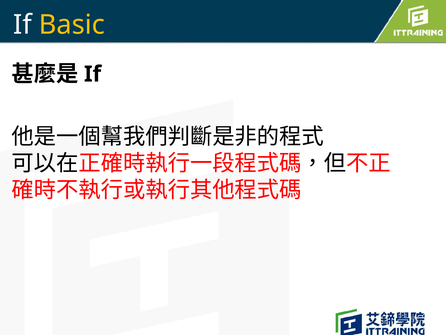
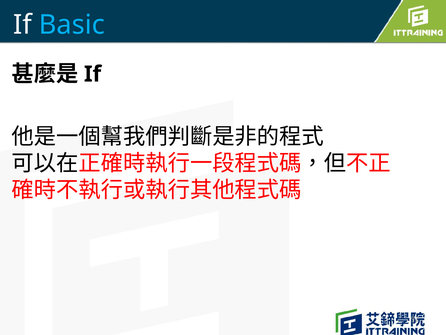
Basic colour: yellow -> light blue (72, 25)
